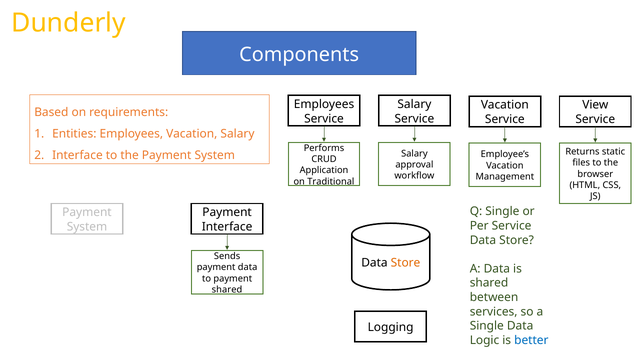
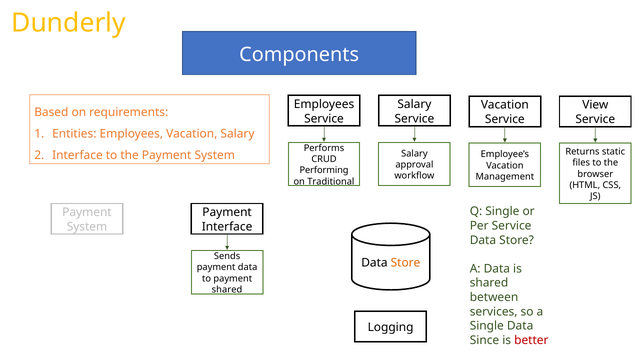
Application: Application -> Performing (324, 170)
Logic: Logic -> Since (484, 340)
better colour: blue -> red (531, 340)
